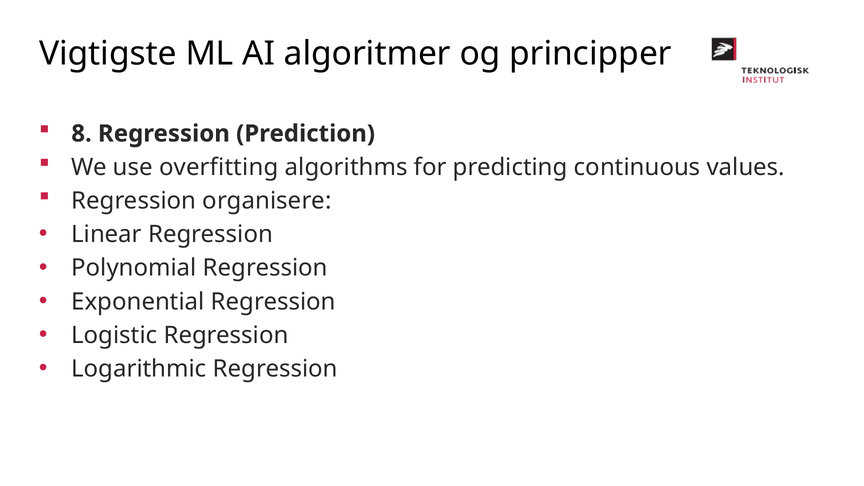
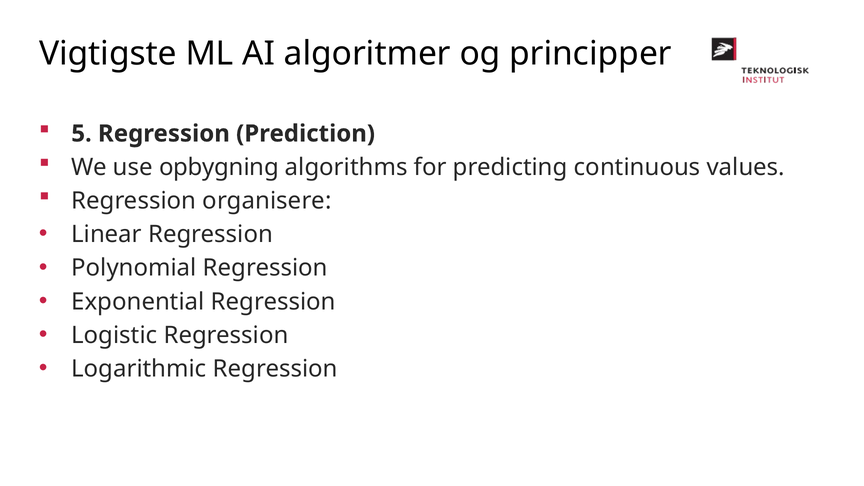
8: 8 -> 5 (82, 134)
overfitting: overfitting -> opbygning (219, 167)
